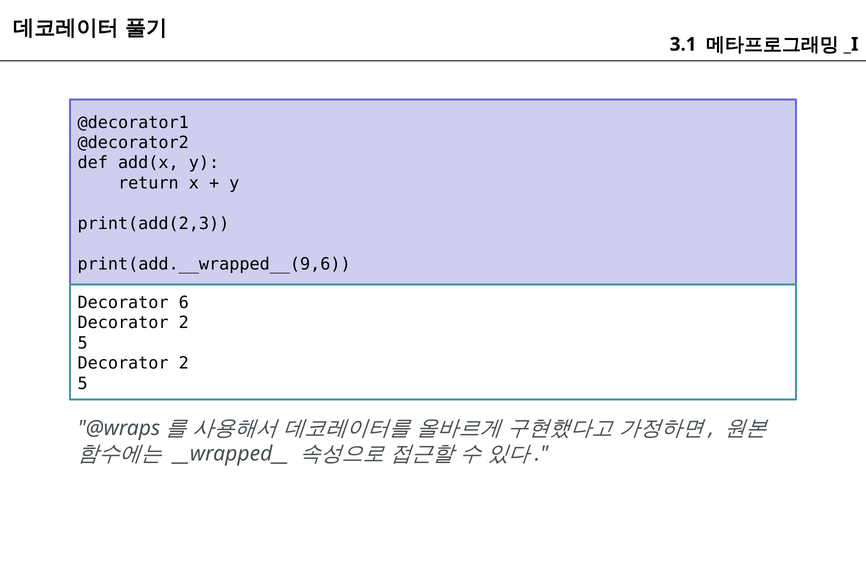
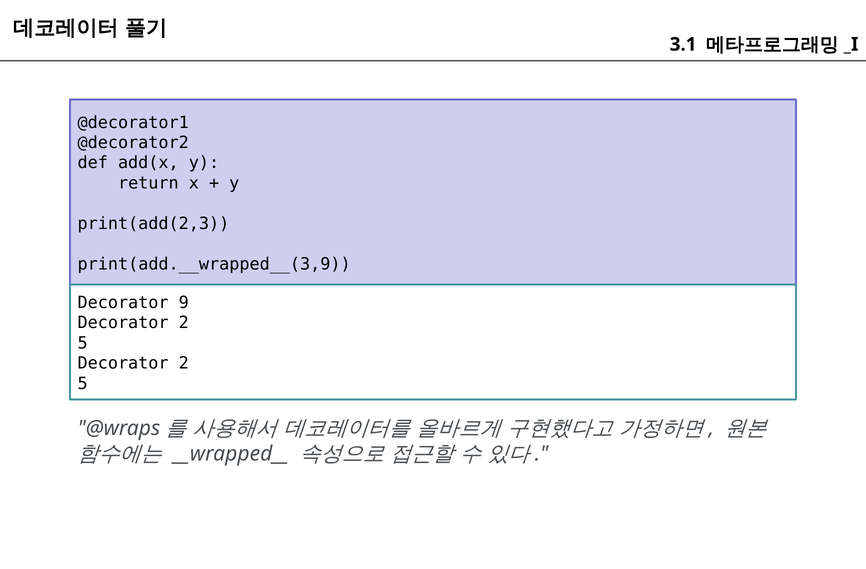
print(add.__wrapped__(9,6: print(add.__wrapped__(9,6 -> print(add.__wrapped__(3,9 (214, 264)
6: 6 -> 9 (184, 303)
